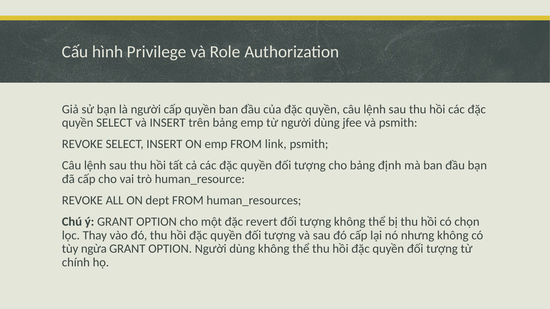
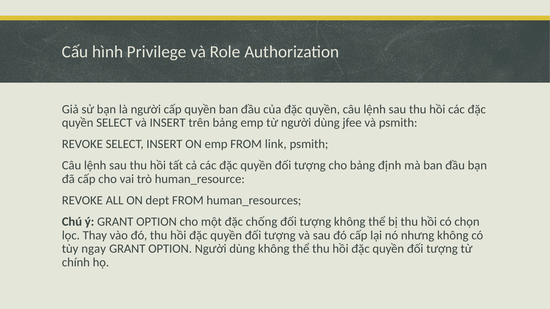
revert: revert -> chống (262, 222)
ngừa: ngừa -> ngay (94, 249)
